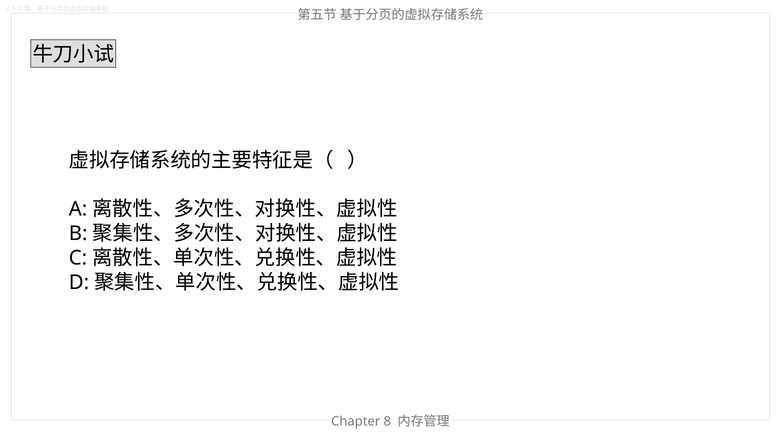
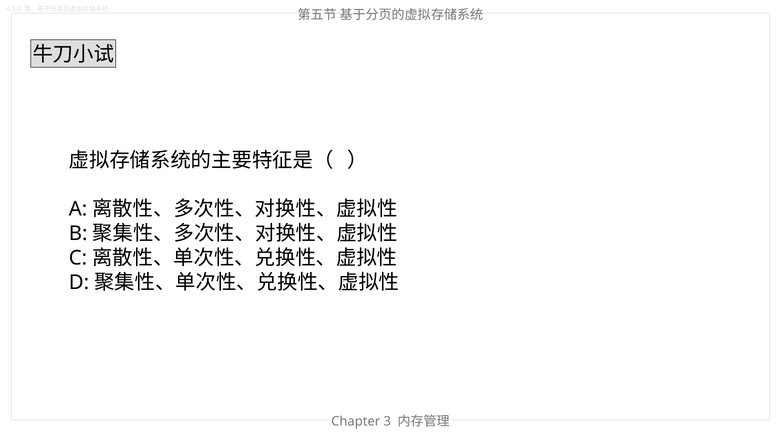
8: 8 -> 3 (387, 421)
